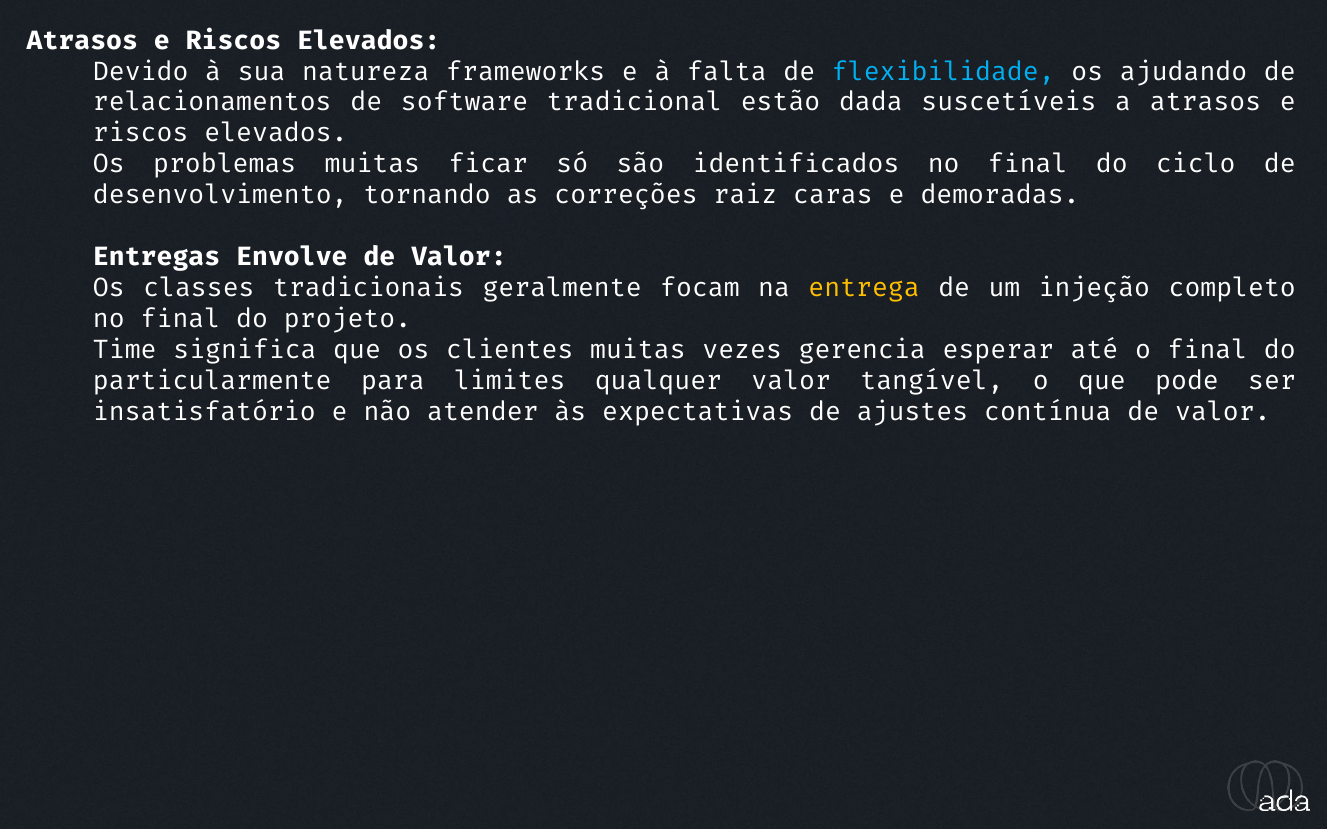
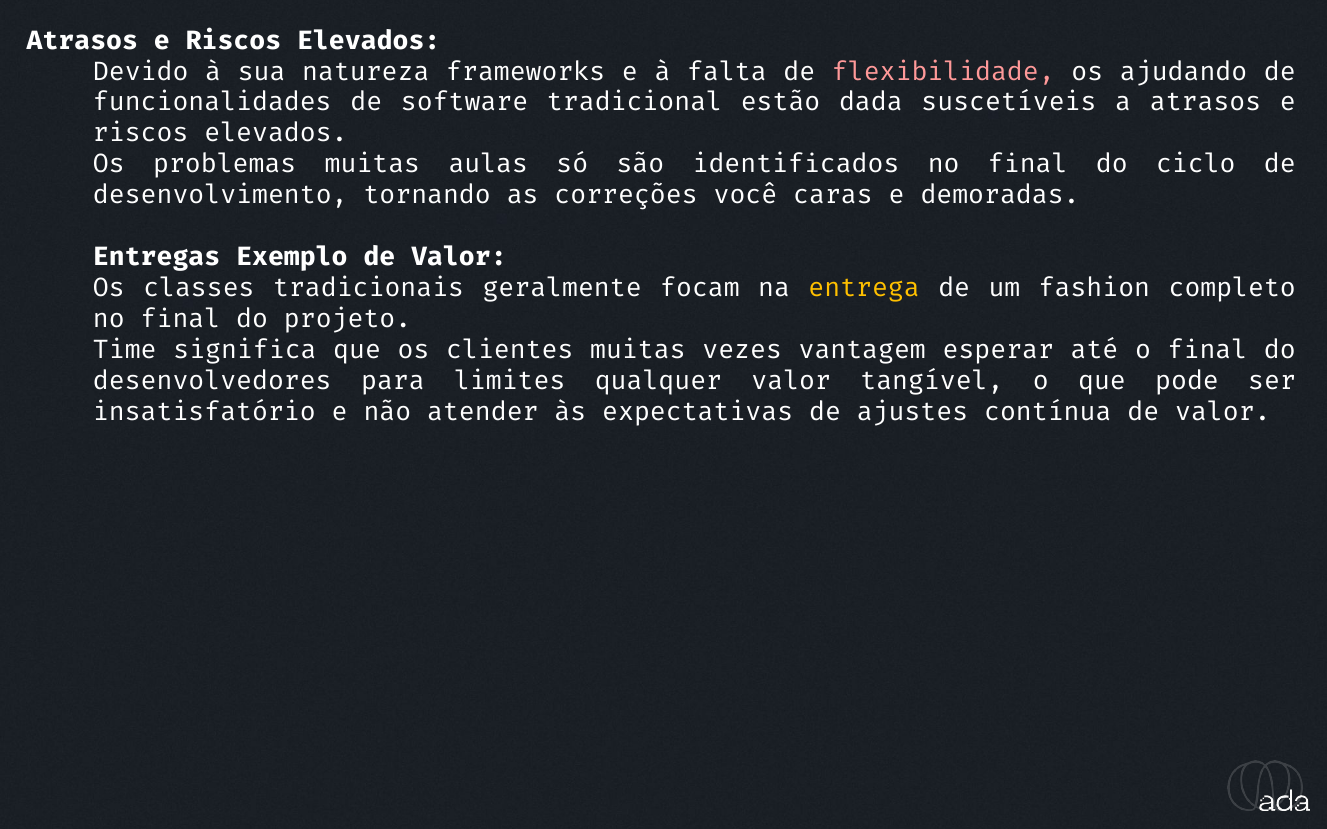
flexibilidade colour: light blue -> pink (943, 72)
relacionamentos: relacionamentos -> funcionalidades (212, 103)
ficar: ficar -> aulas (488, 164)
raiz: raiz -> você (745, 195)
Envolve: Envolve -> Exemplo (292, 257)
injeção: injeção -> fashion (1094, 288)
gerencia: gerencia -> vantagem (862, 350)
particularmente: particularmente -> desenvolvedores (212, 381)
